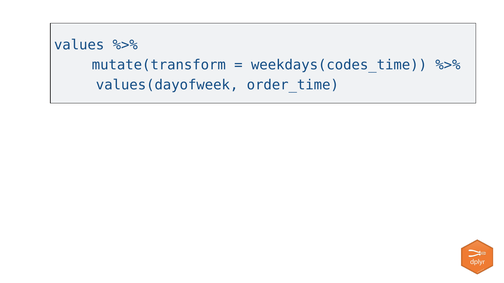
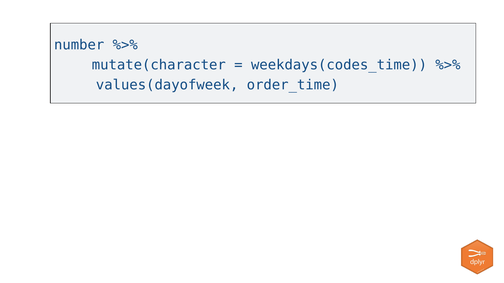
values: values -> number (79, 45)
mutate(transform: mutate(transform -> mutate(character (159, 65)
